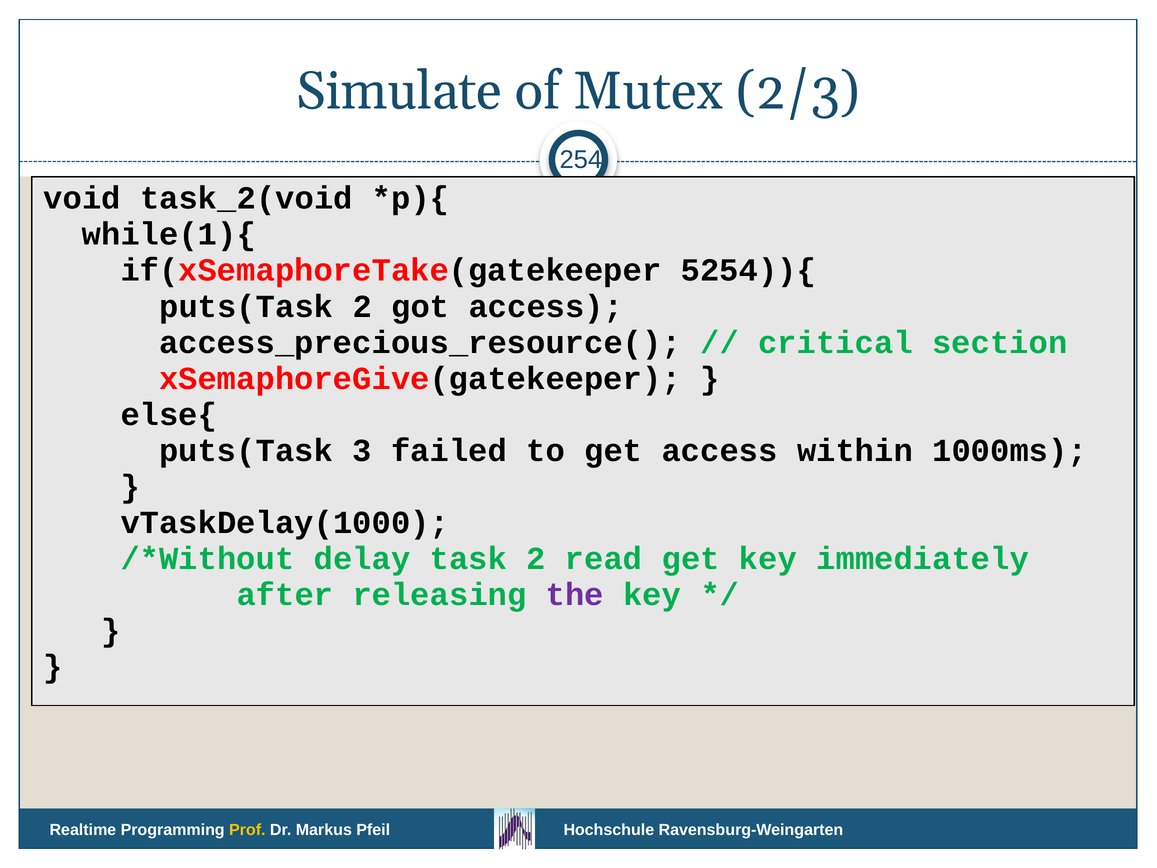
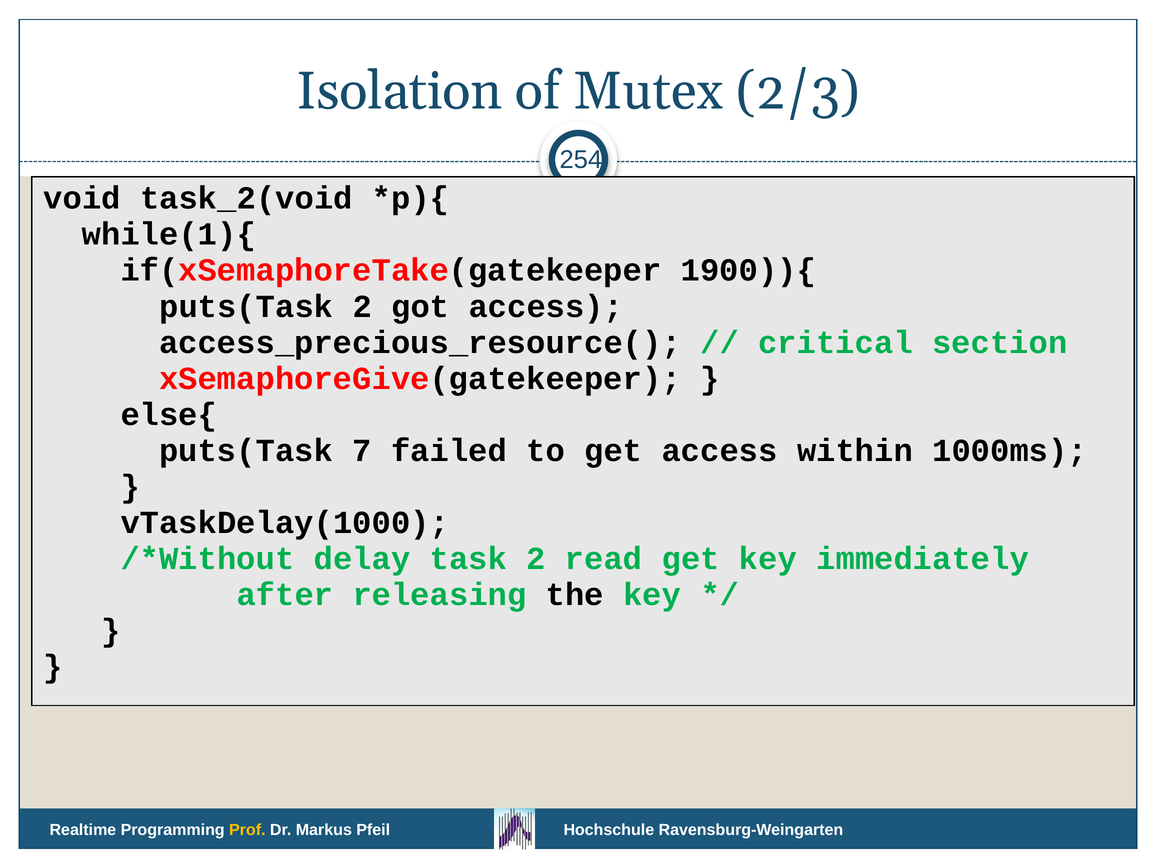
Simulate: Simulate -> Isolation (399, 91)
5254)){: 5254)){ -> 1900)){ (748, 270)
3: 3 -> 7 (362, 450)
the colour: purple -> black (575, 595)
